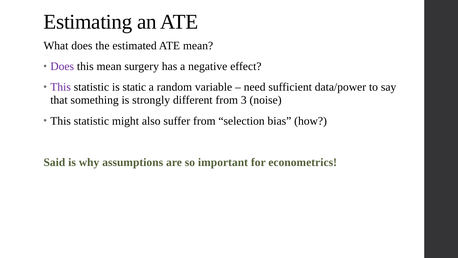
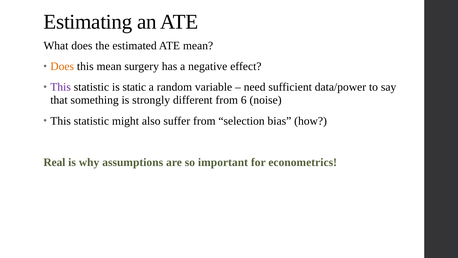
Does colour: purple -> orange (62, 66)
3: 3 -> 6 (244, 100)
Said: Said -> Real (54, 162)
